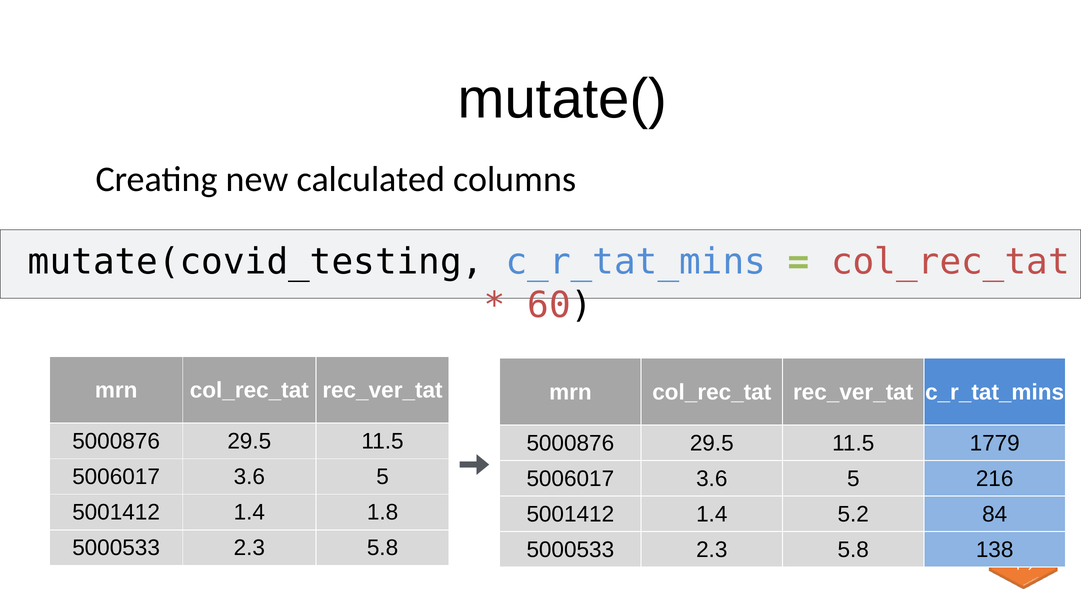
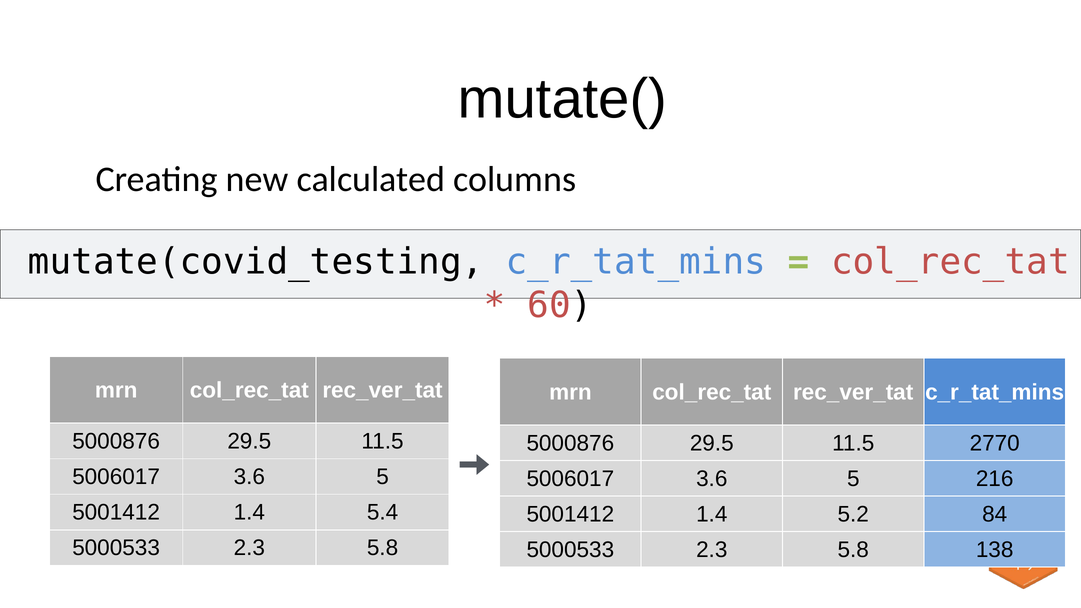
1779: 1779 -> 2770 (995, 443)
1.8: 1.8 -> 5.4 (383, 513)
